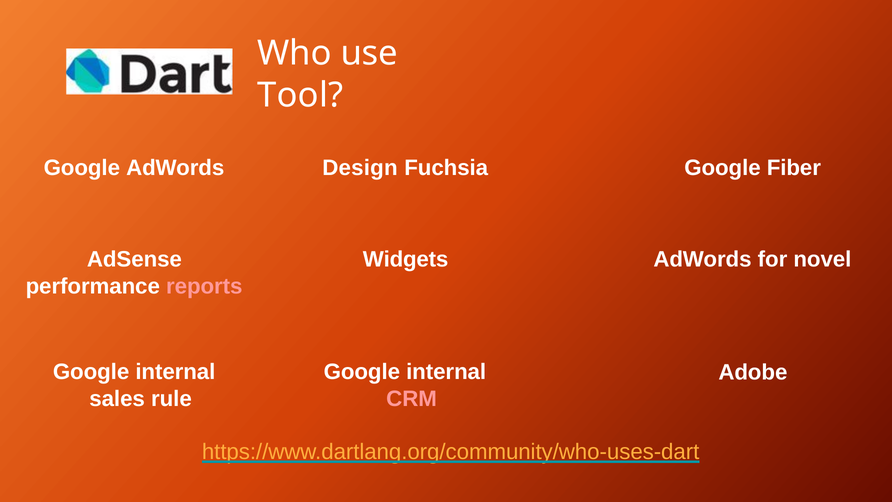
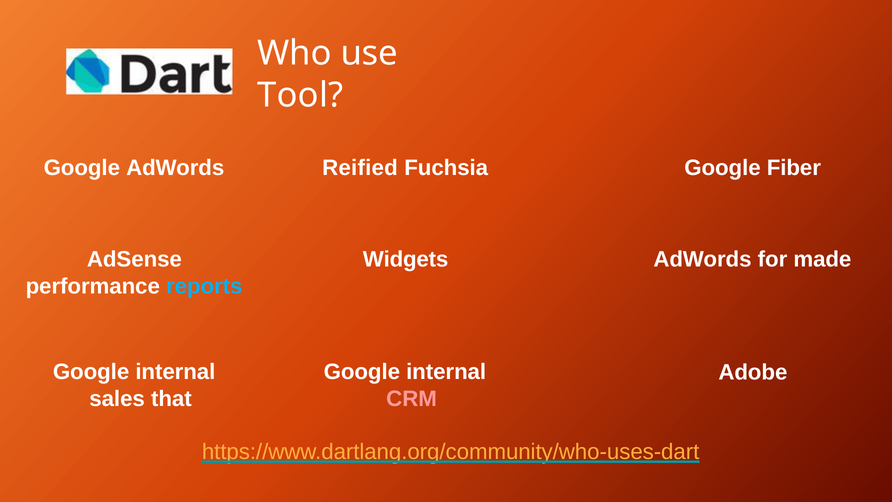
Design: Design -> Reified (360, 168)
novel: novel -> made (822, 260)
reports colour: pink -> light blue (204, 286)
rule: rule -> that (171, 399)
